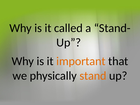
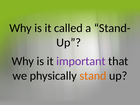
important colour: orange -> purple (81, 61)
